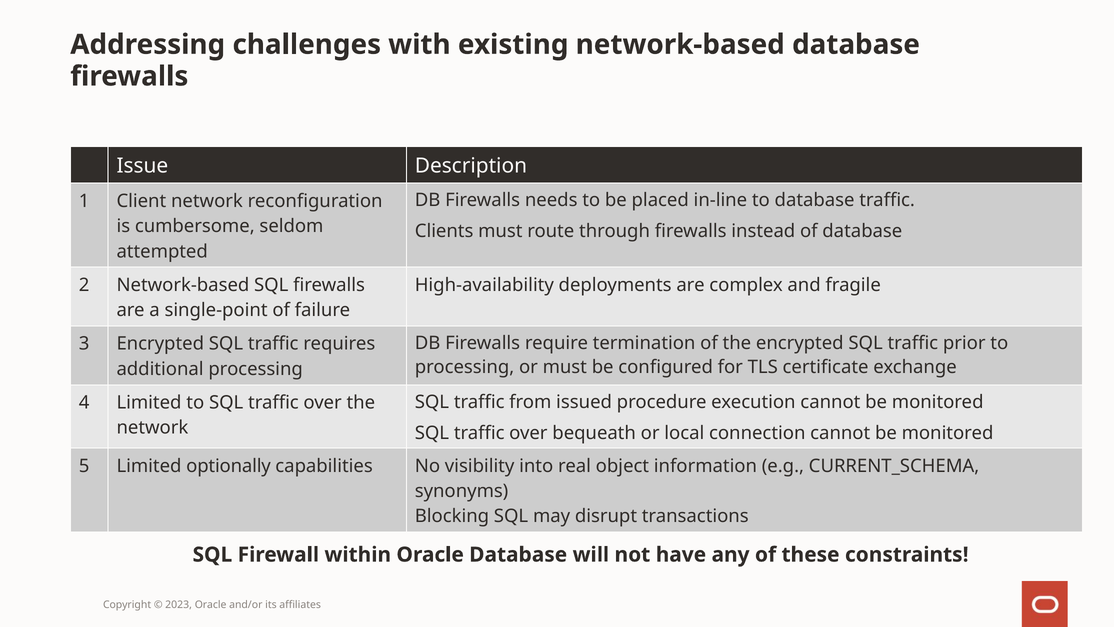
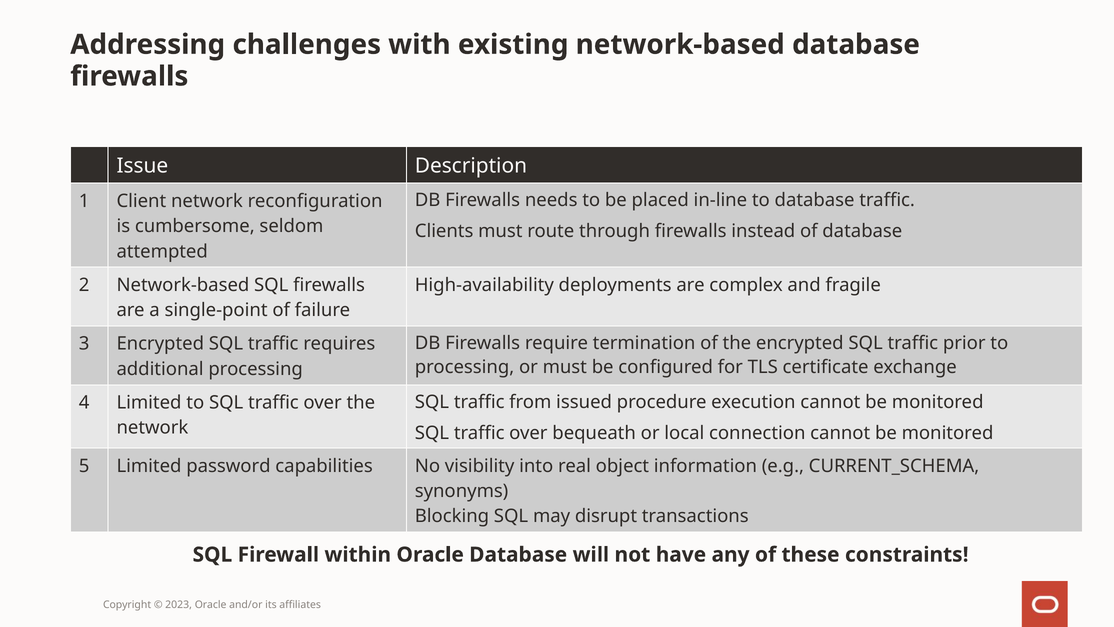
optionally: optionally -> password (228, 466)
